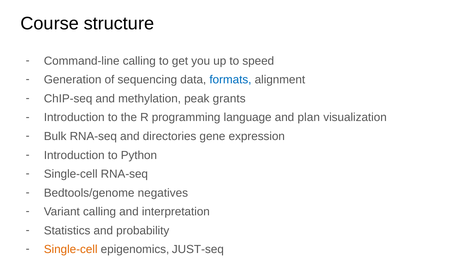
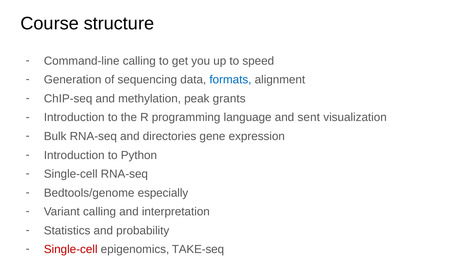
plan: plan -> sent (309, 118)
negatives: negatives -> especially (163, 193)
Single-cell colour: orange -> red (71, 250)
JUST-seq: JUST-seq -> TAKE-seq (198, 250)
